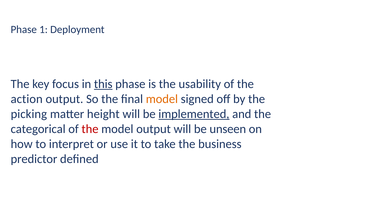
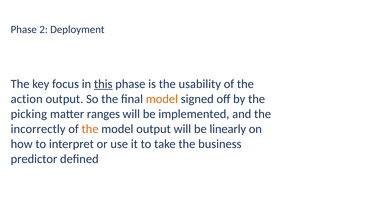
1: 1 -> 2 (44, 29)
height: height -> ranges (103, 114)
implemented underline: present -> none (194, 114)
categorical: categorical -> incorrectly (38, 129)
the colour: red -> orange (90, 129)
unseen: unseen -> linearly (228, 129)
